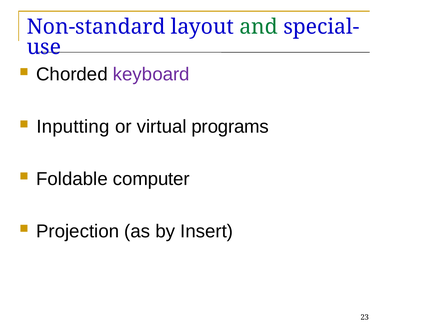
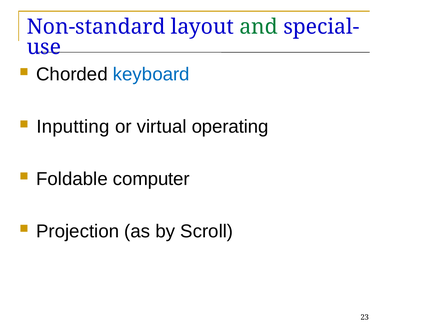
keyboard colour: purple -> blue (151, 74)
programs: programs -> operating (230, 127)
Insert: Insert -> Scroll (207, 231)
